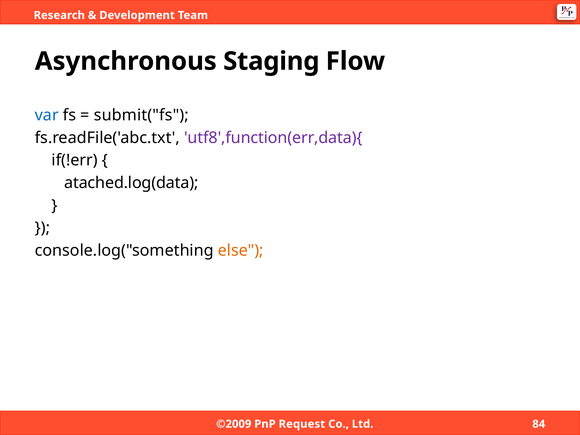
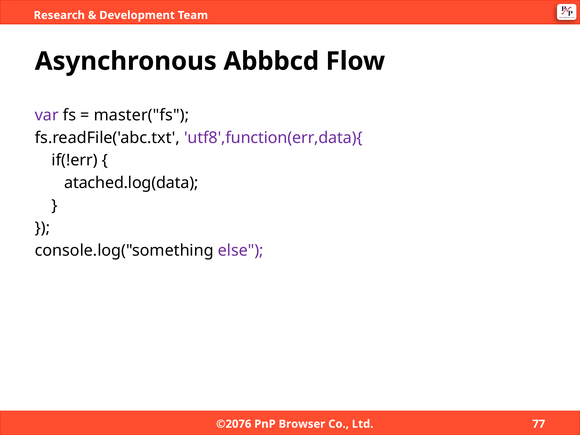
Staging: Staging -> Abbbcd (271, 61)
var colour: blue -> purple (47, 115)
submit("fs: submit("fs -> master("fs (141, 115)
else colour: orange -> purple (241, 251)
©2009: ©2009 -> ©2076 (234, 424)
Request: Request -> Browser (302, 424)
84: 84 -> 77 (539, 424)
